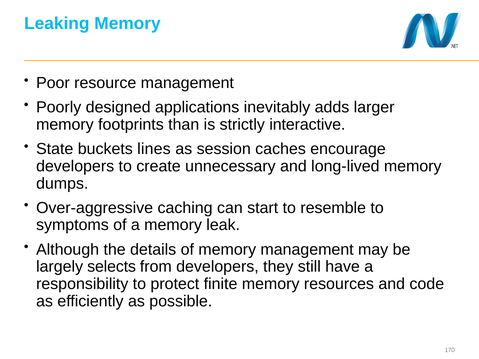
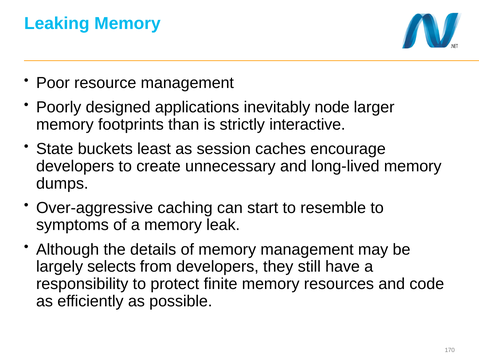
adds: adds -> node (332, 107)
lines: lines -> least (154, 149)
